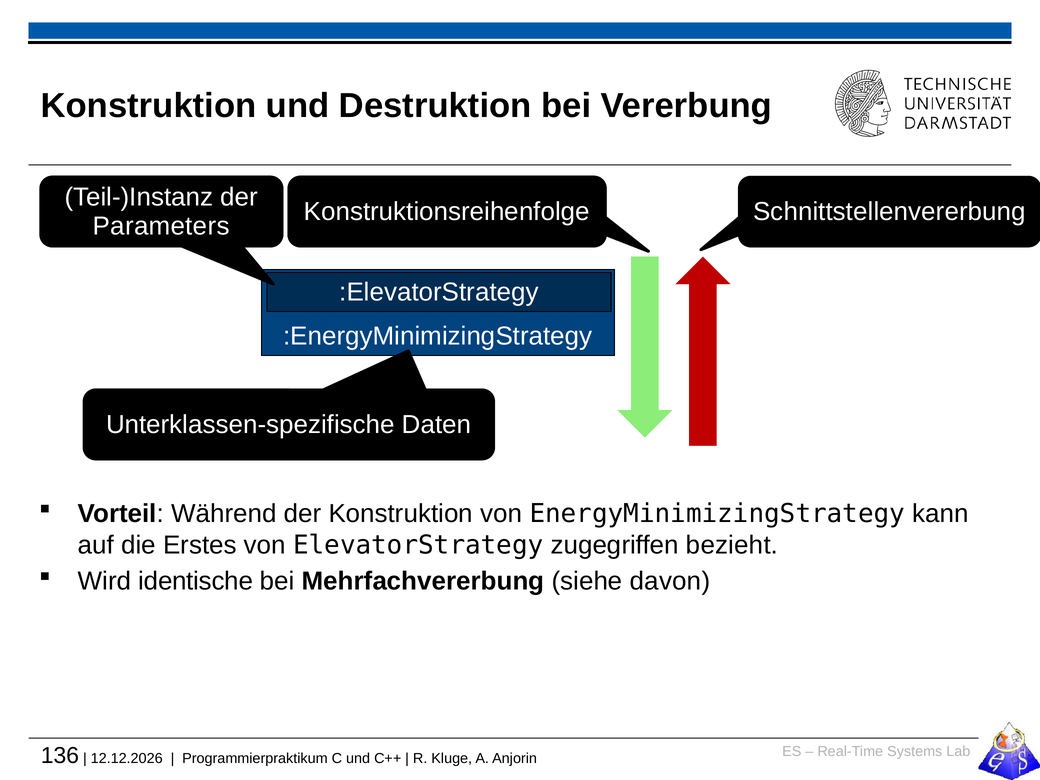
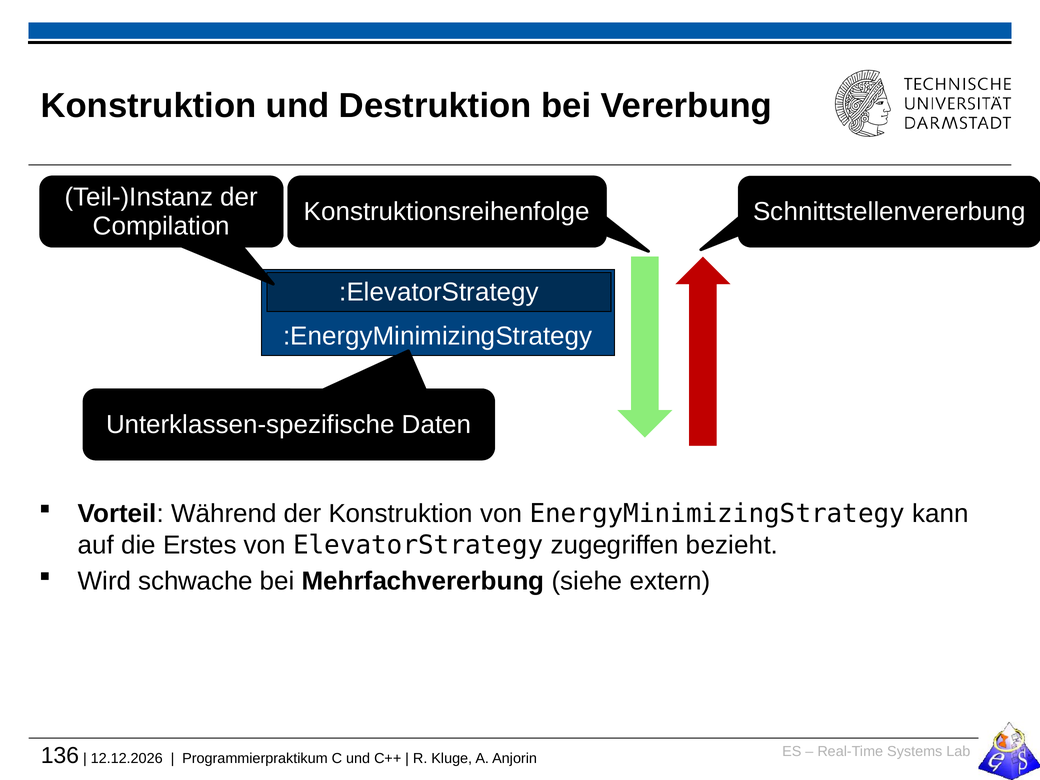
Parameters: Parameters -> Compilation (161, 226)
identische: identische -> schwache (196, 581)
davon: davon -> extern (670, 581)
